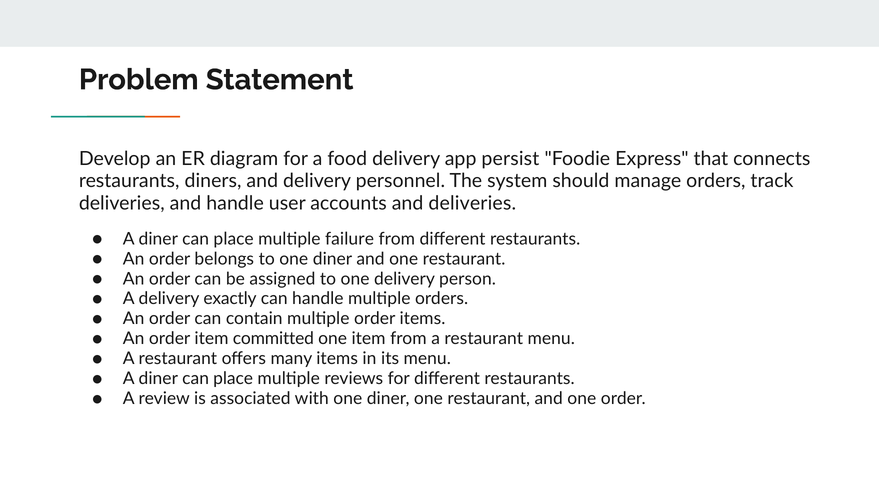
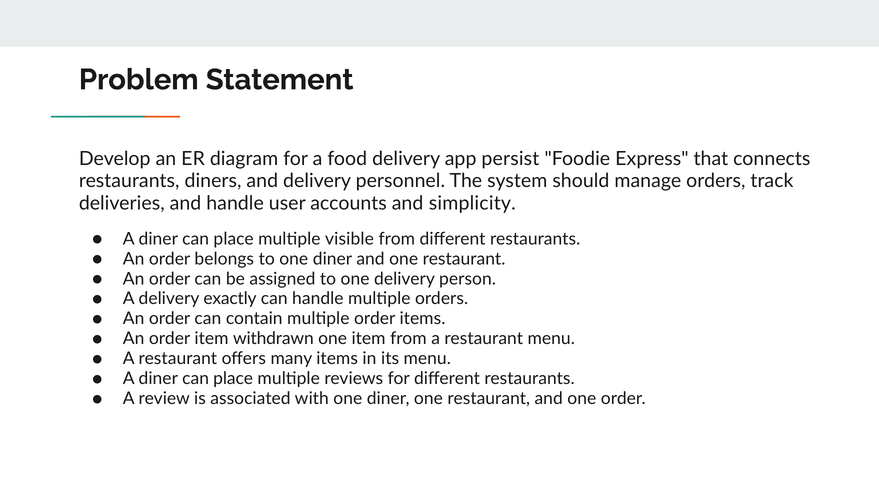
and deliveries: deliveries -> simplicity (472, 203)
failure: failure -> visible (349, 239)
committed: committed -> withdrawn (273, 339)
